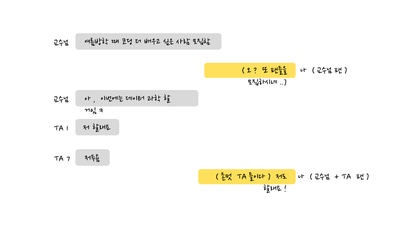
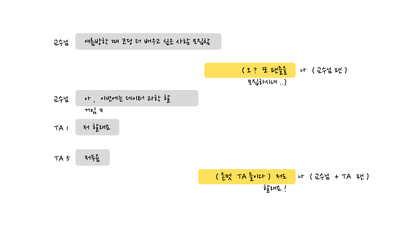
7: 7 -> 5 (68, 159)
